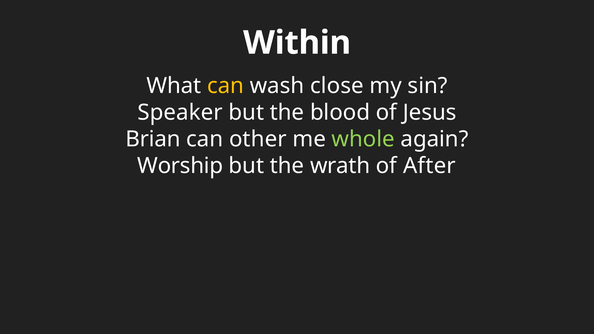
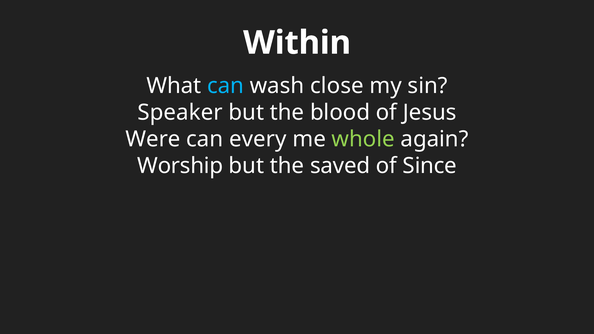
can colour: yellow -> light blue (226, 86)
Brian: Brian -> Were (153, 139)
other: other -> every (258, 139)
wrath: wrath -> saved (340, 166)
After: After -> Since (430, 166)
